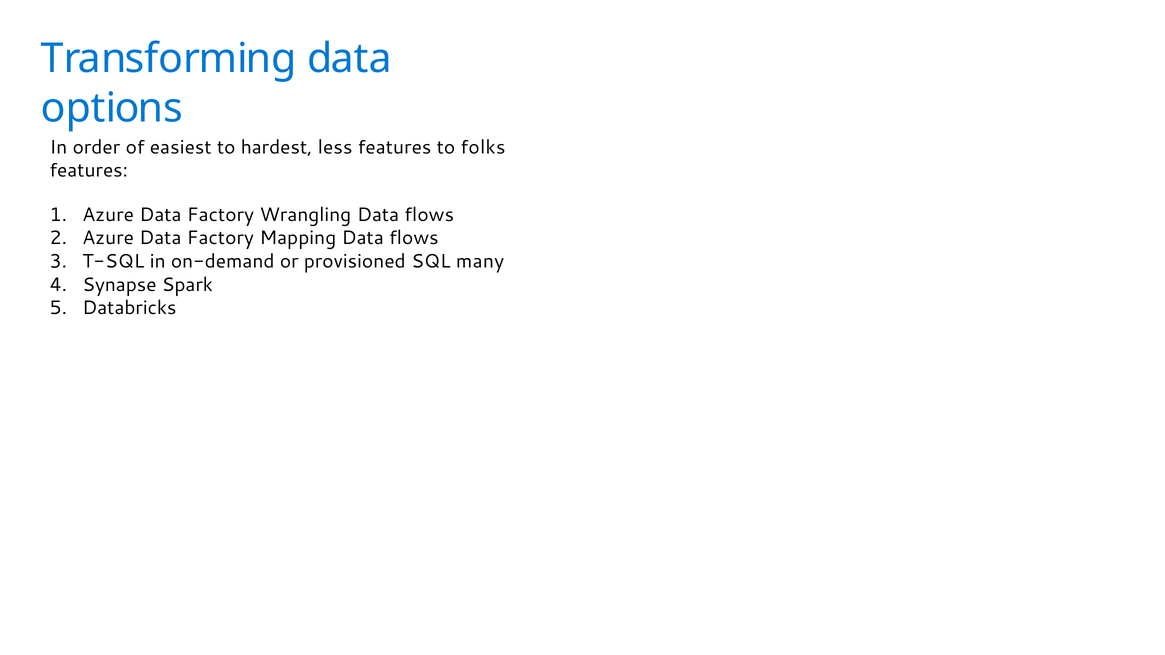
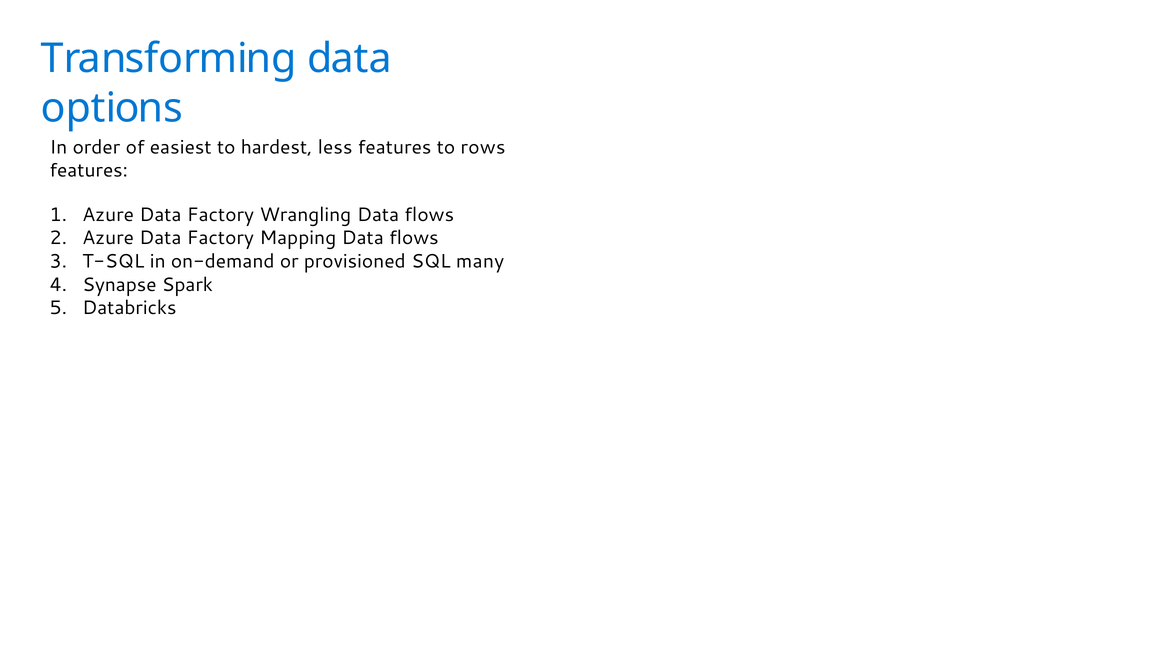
folks: folks -> rows (483, 147)
